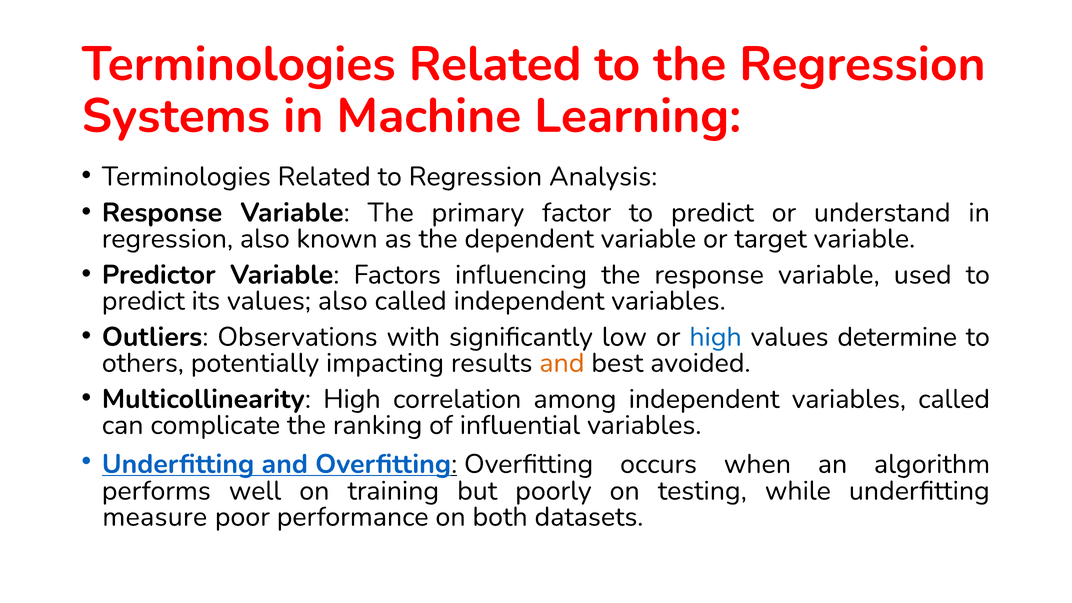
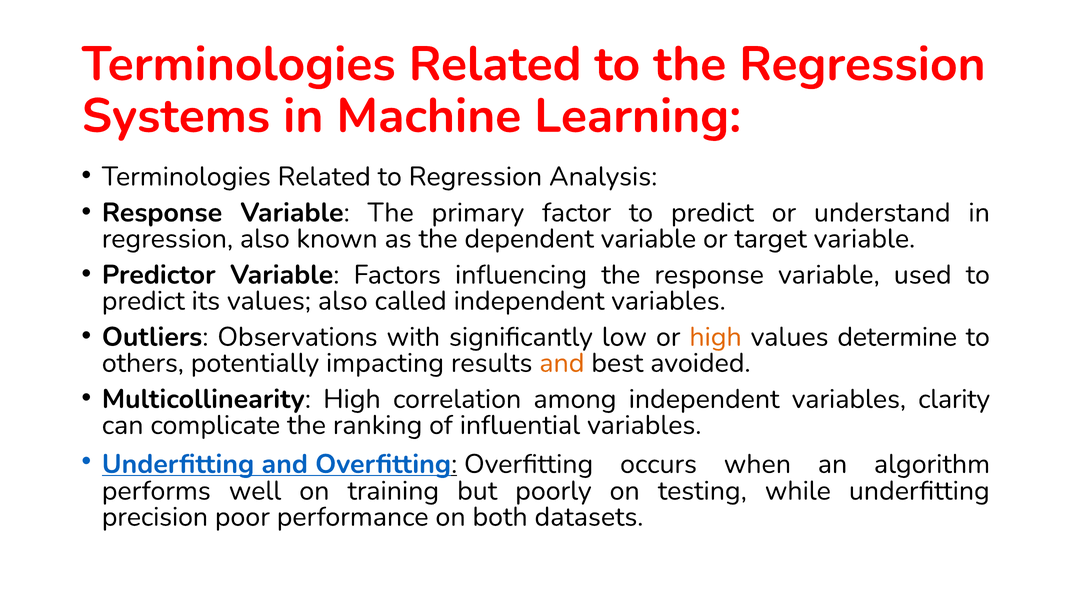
high colour: blue -> orange (716, 337)
variables called: called -> clarity (954, 399)
measure: measure -> precision (155, 517)
